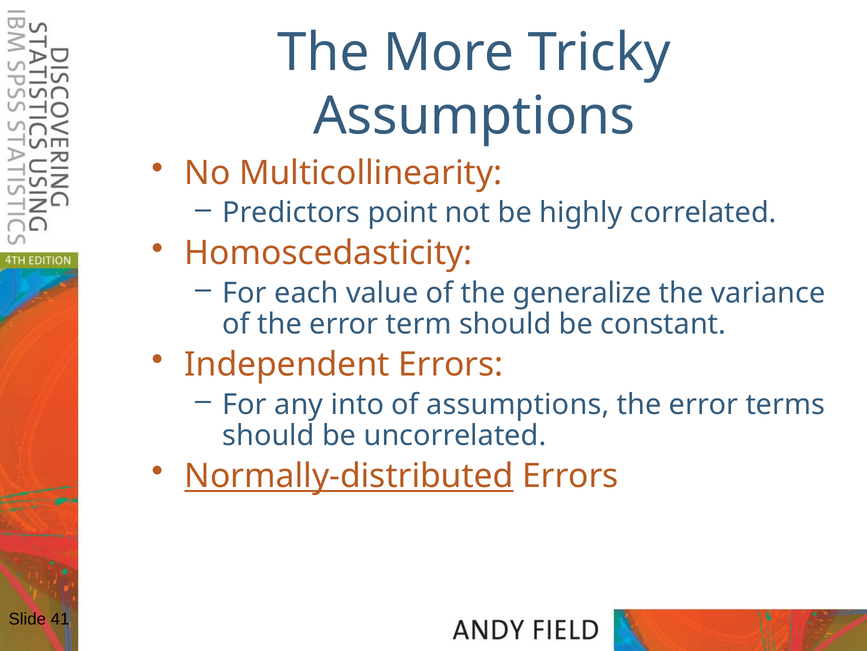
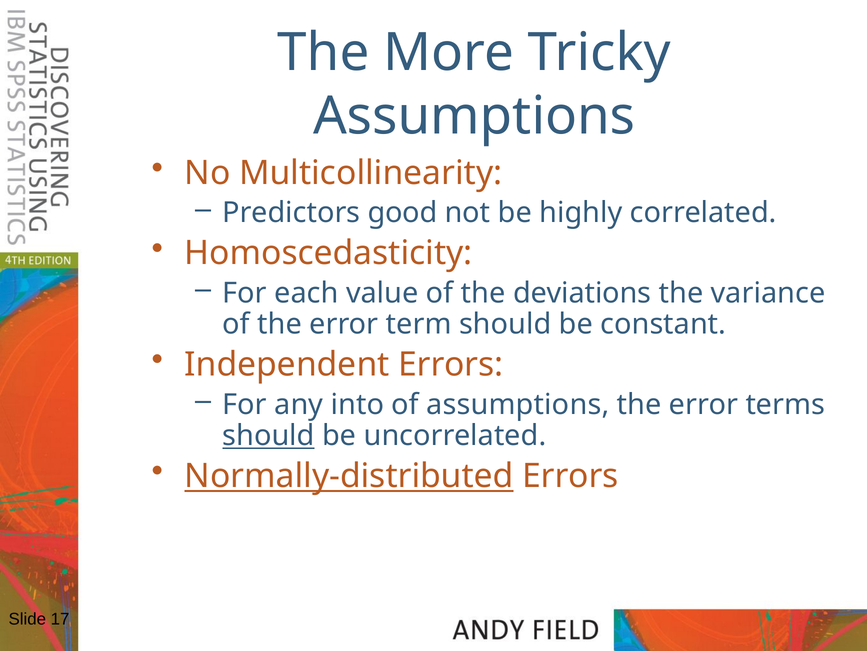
point: point -> good (403, 213)
generalize: generalize -> deviations (582, 293)
should underline: none -> present (269, 435)
41: 41 -> 17 (60, 618)
